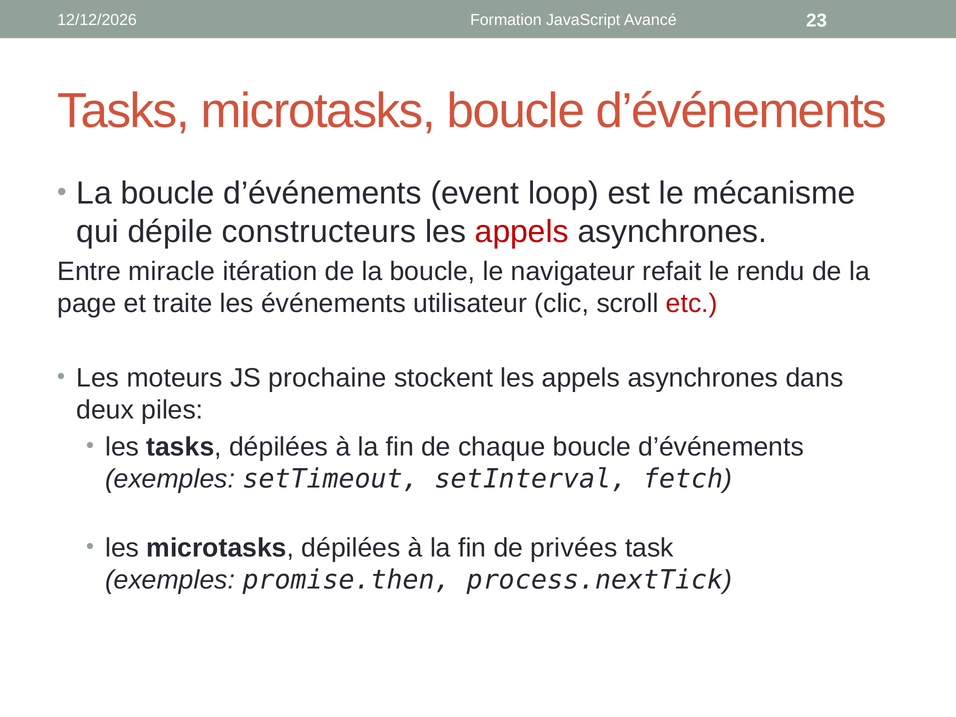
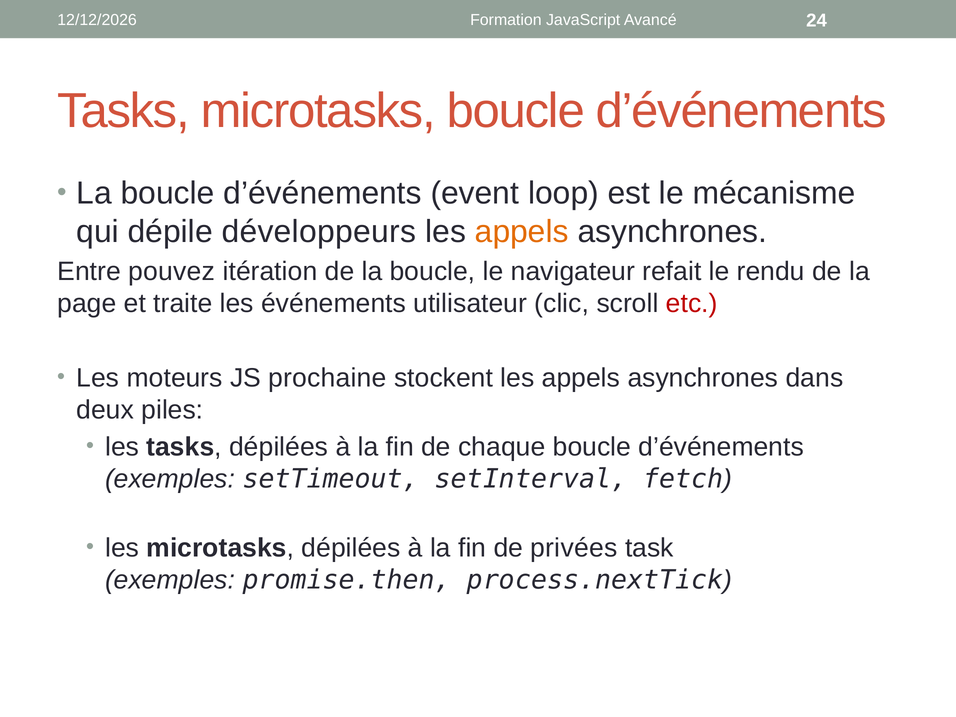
23: 23 -> 24 (817, 20)
constructeurs: constructeurs -> développeurs (319, 232)
appels colour: red -> orange (522, 232)
miracle: miracle -> pouvez (172, 272)
